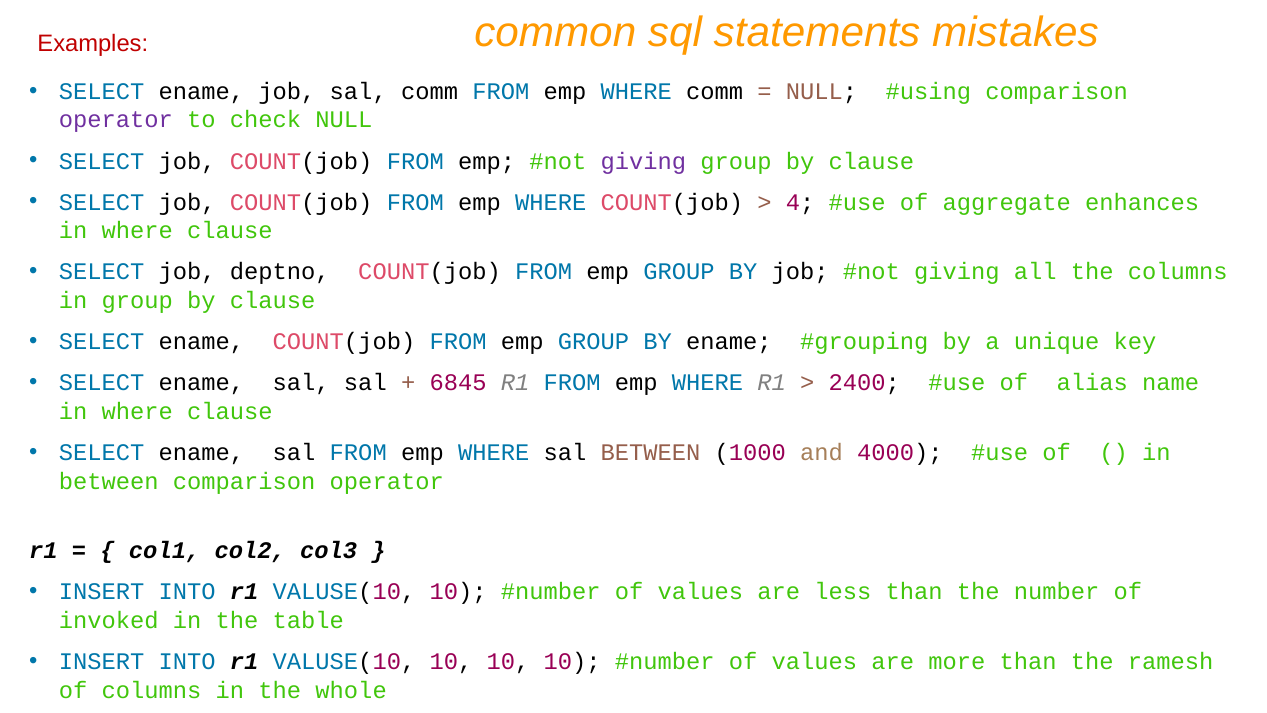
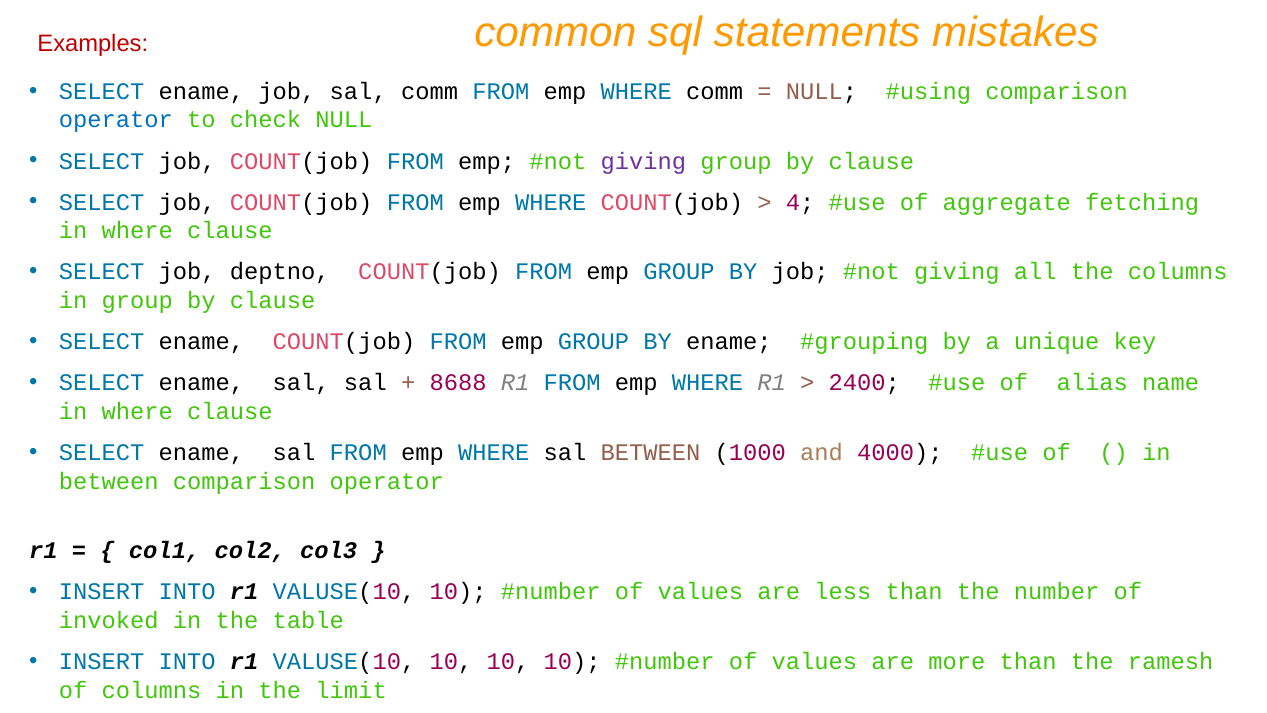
operator colour: purple -> blue (116, 120)
enhances: enhances -> fetching (1142, 202)
6845: 6845 -> 8688 (458, 383)
whole: whole -> limit (351, 690)
